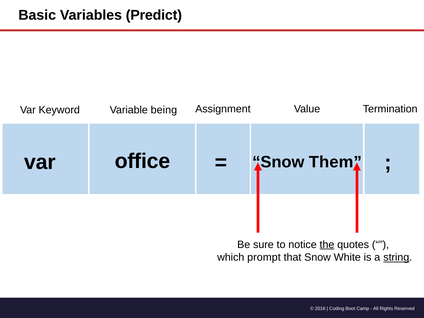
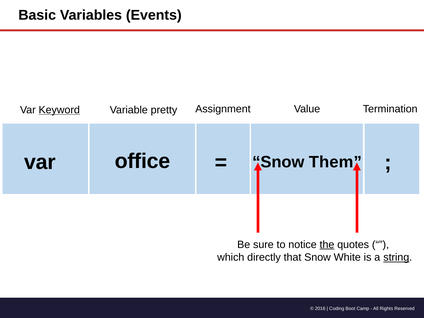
Predict: Predict -> Events (154, 15)
Keyword underline: none -> present (59, 110)
being: being -> pretty (164, 110)
prompt: prompt -> directly (264, 257)
